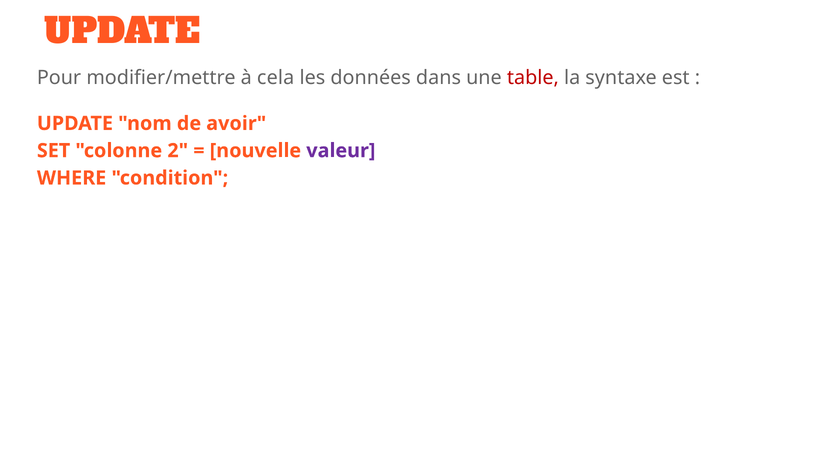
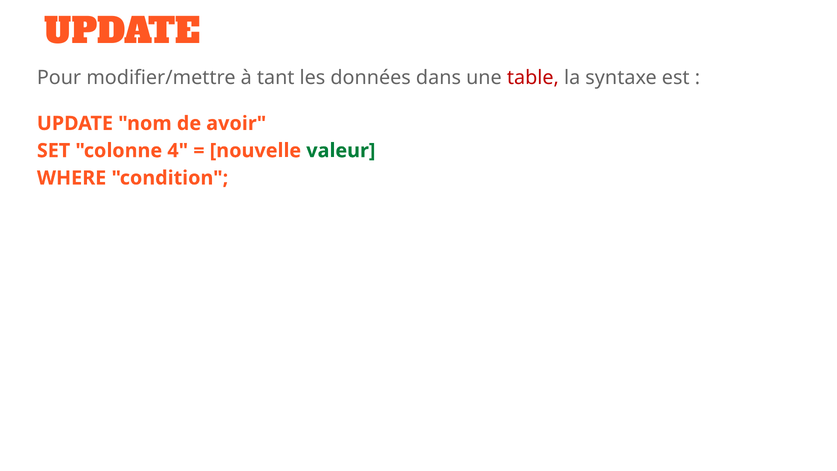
cela: cela -> tant (276, 78)
2: 2 -> 4 (178, 151)
valeur colour: purple -> green (341, 151)
